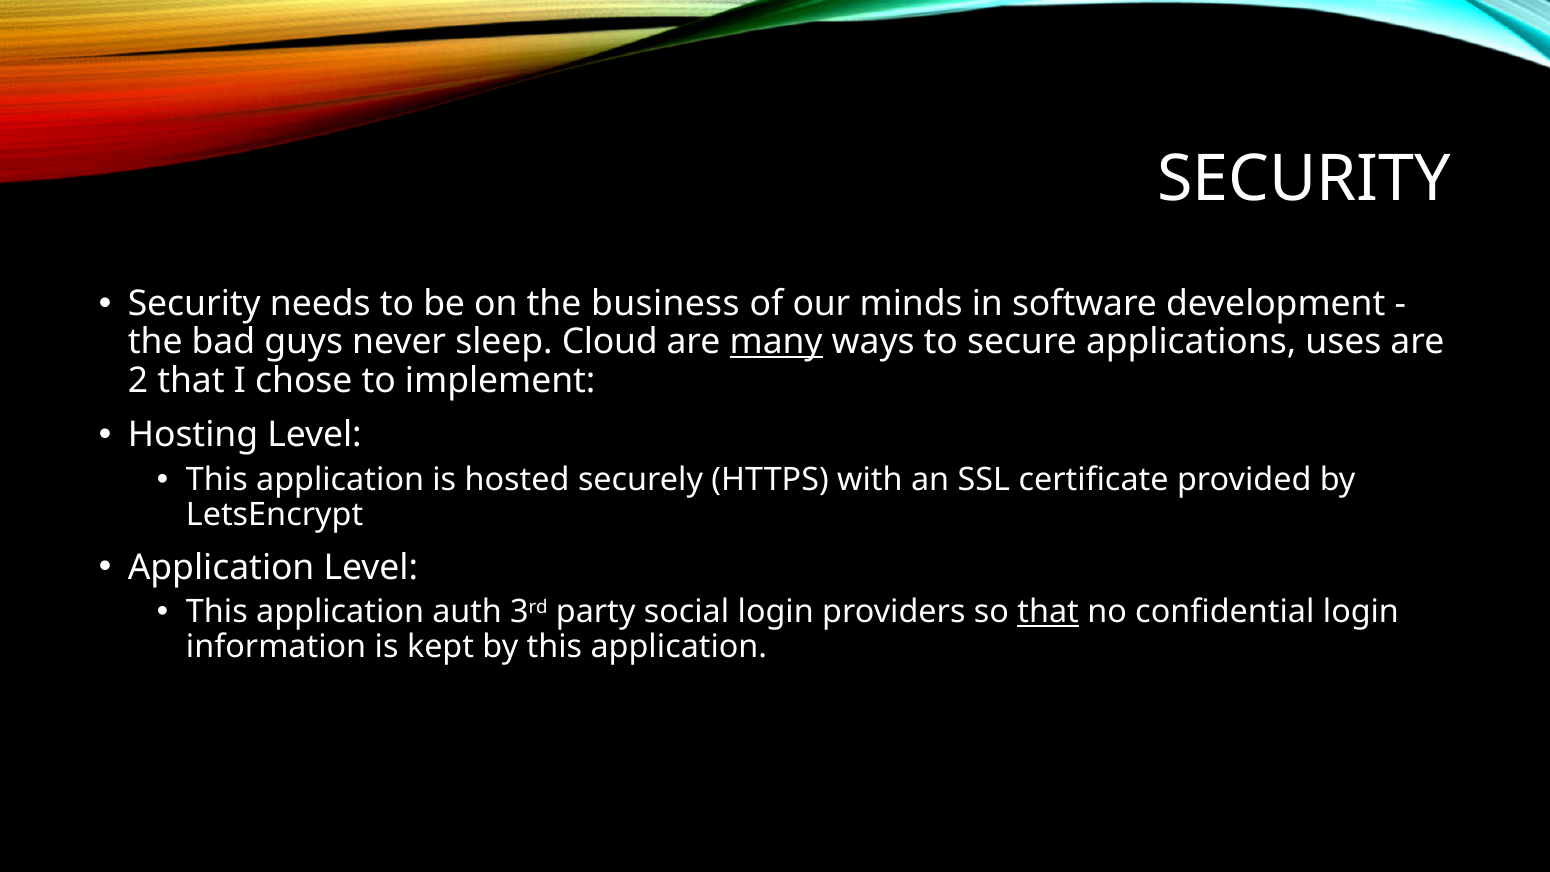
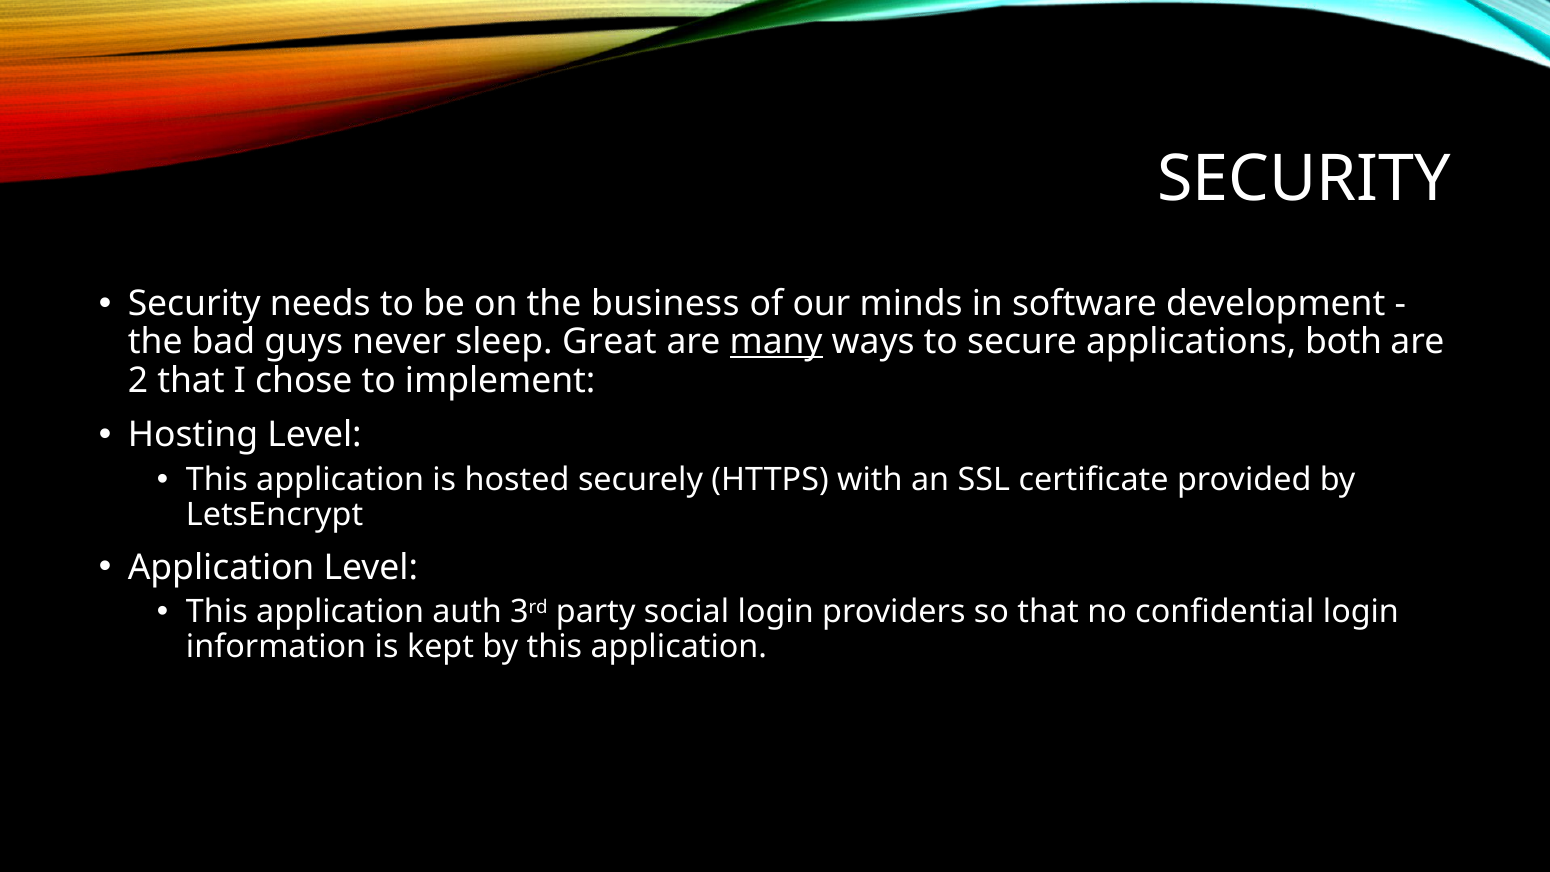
Cloud: Cloud -> Great (609, 342)
uses: uses -> both (1344, 342)
that underline: present -> none (1048, 612)
